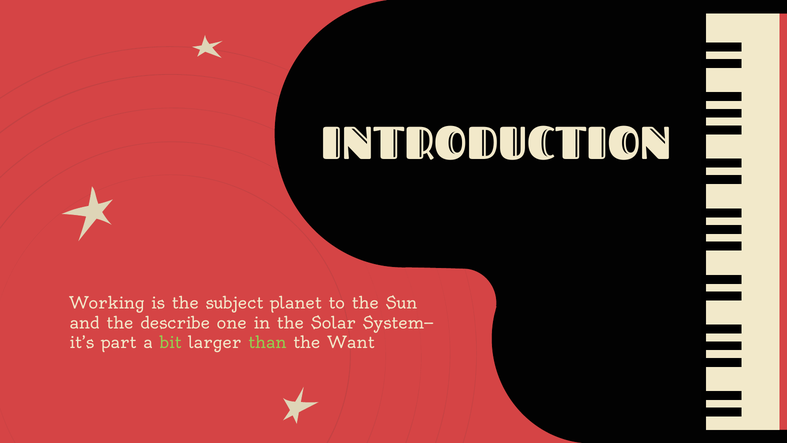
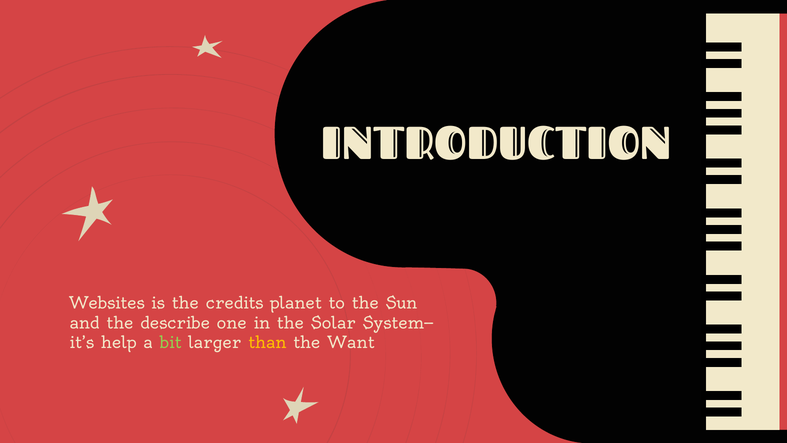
Working: Working -> Websites (107, 303)
subject: subject -> credits (234, 303)
part: part -> help (119, 343)
than colour: light green -> yellow (267, 343)
